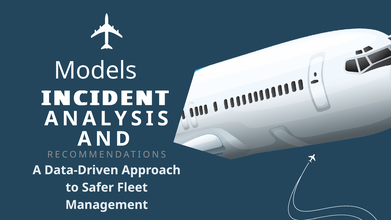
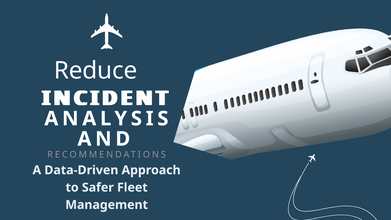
Models: Models -> Reduce (96, 71)
